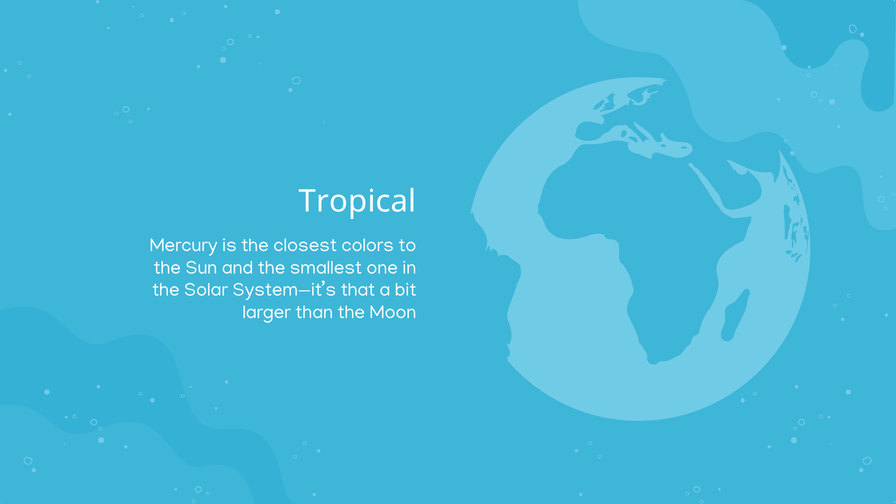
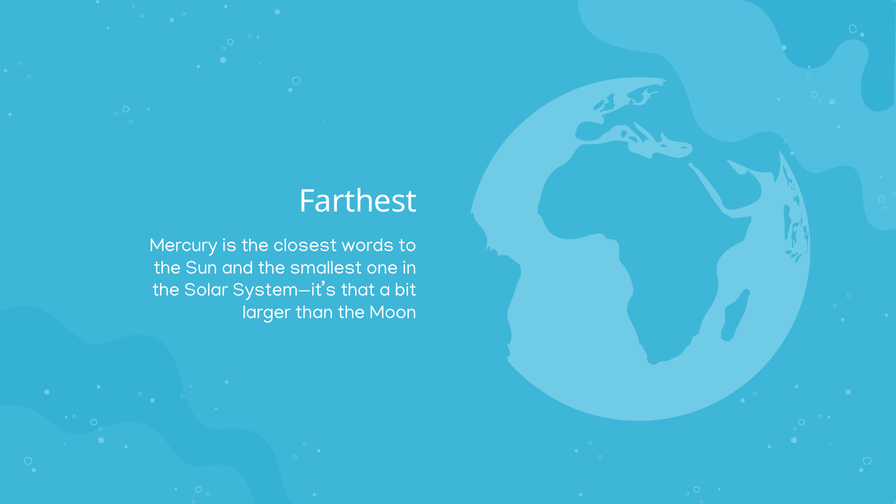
Tropical: Tropical -> Farthest (358, 201)
colors: colors -> words (368, 245)
